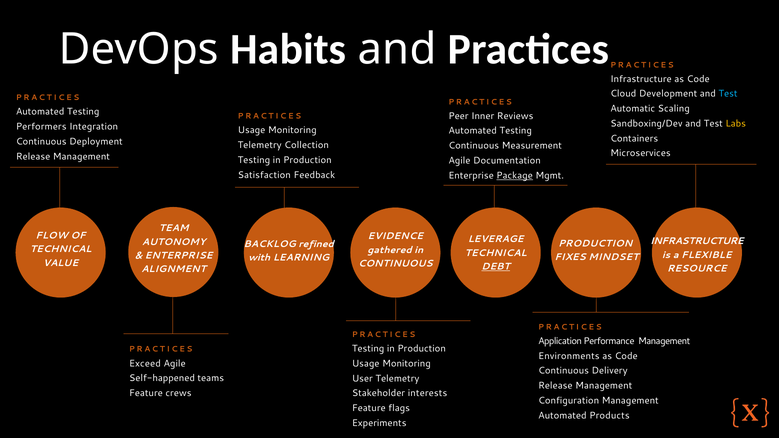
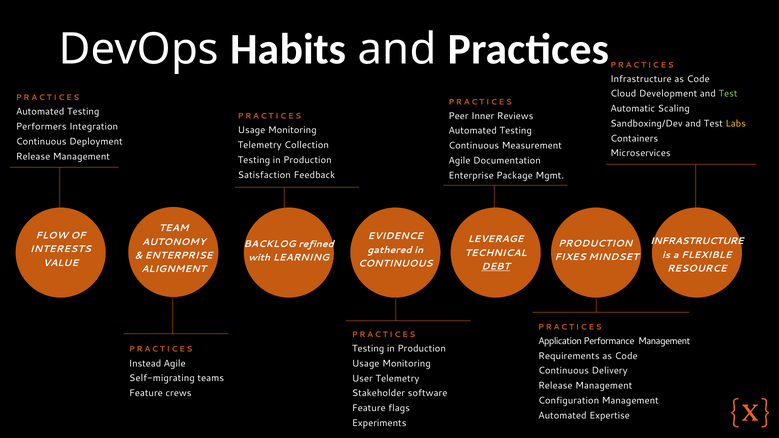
Test colour: light blue -> light green (728, 94)
Package underline: present -> none (515, 176)
TECHNICAL: TECHNICAL -> INTERESTS (61, 249)
Environments: Environments -> Requirements (569, 356)
Exceed: Exceed -> Instead (145, 364)
Self-happened: Self-happened -> Self-migrating (162, 378)
interests: interests -> software (428, 393)
Products: Products -> Expertise (610, 416)
